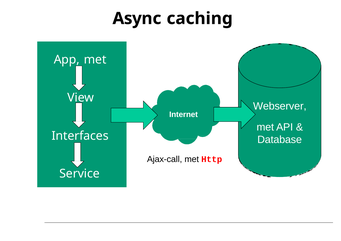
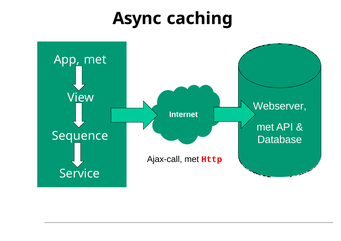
Interfaces: Interfaces -> Sequence (80, 136)
